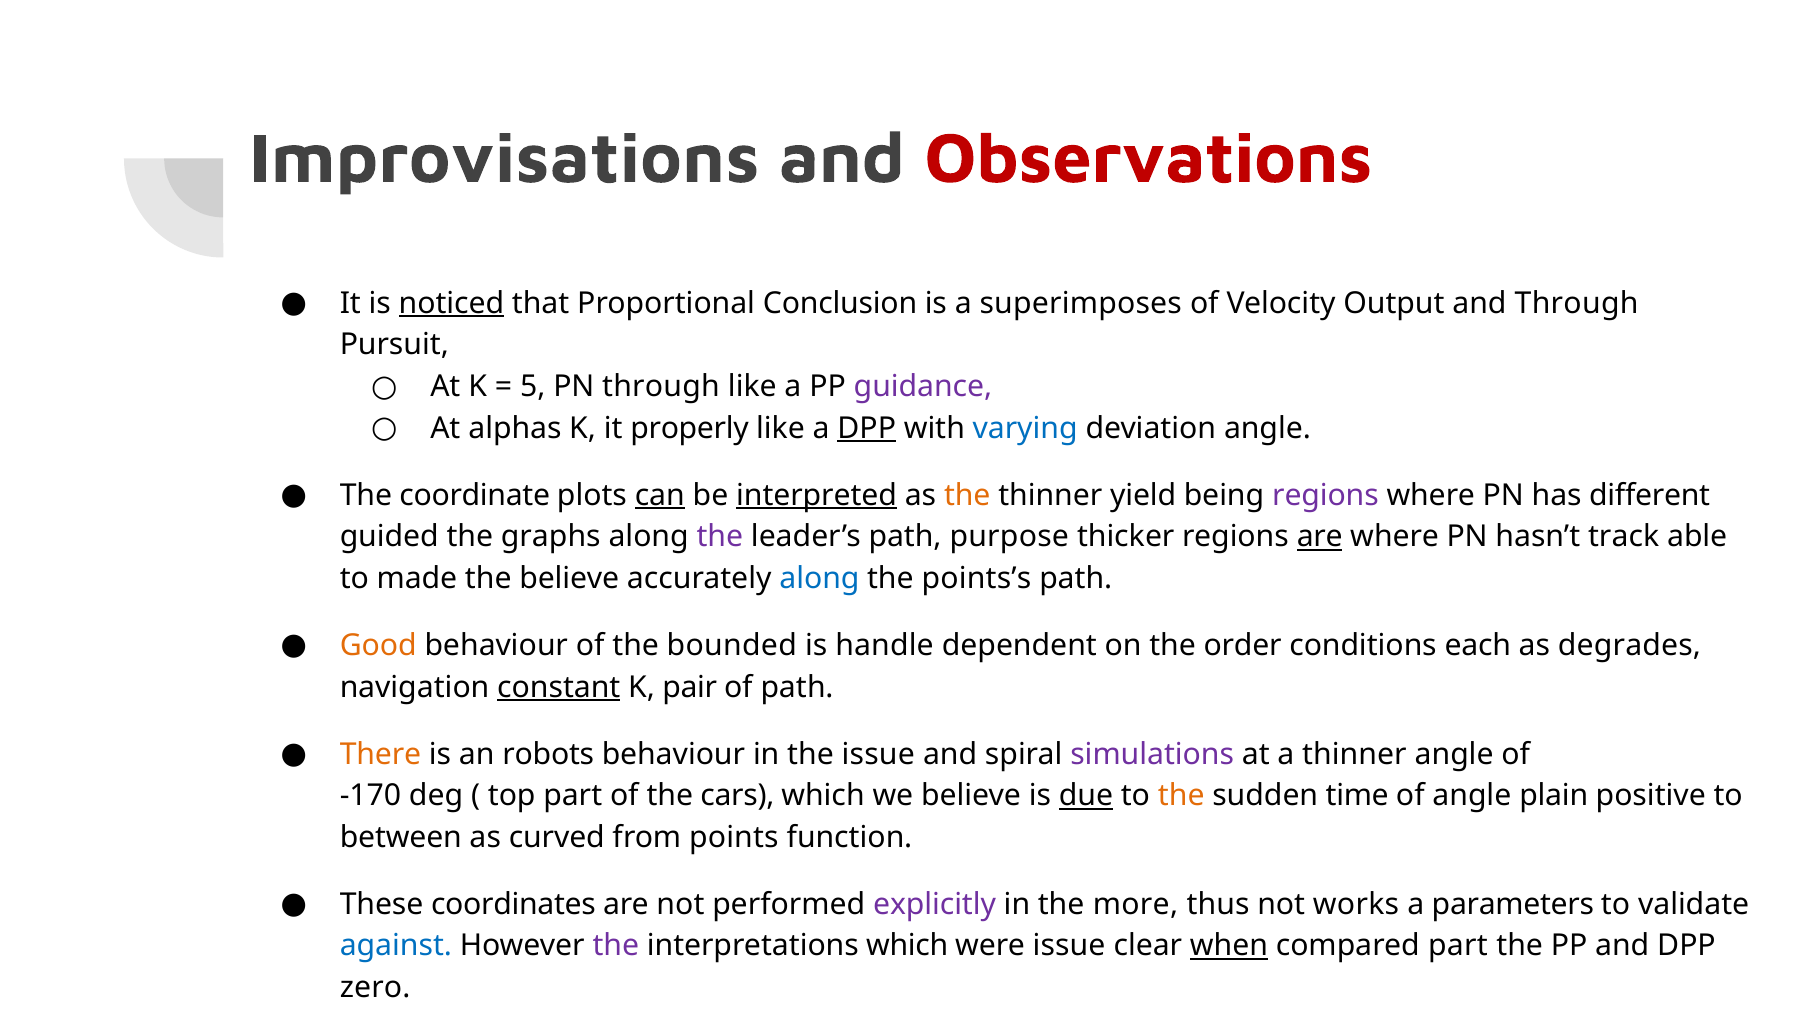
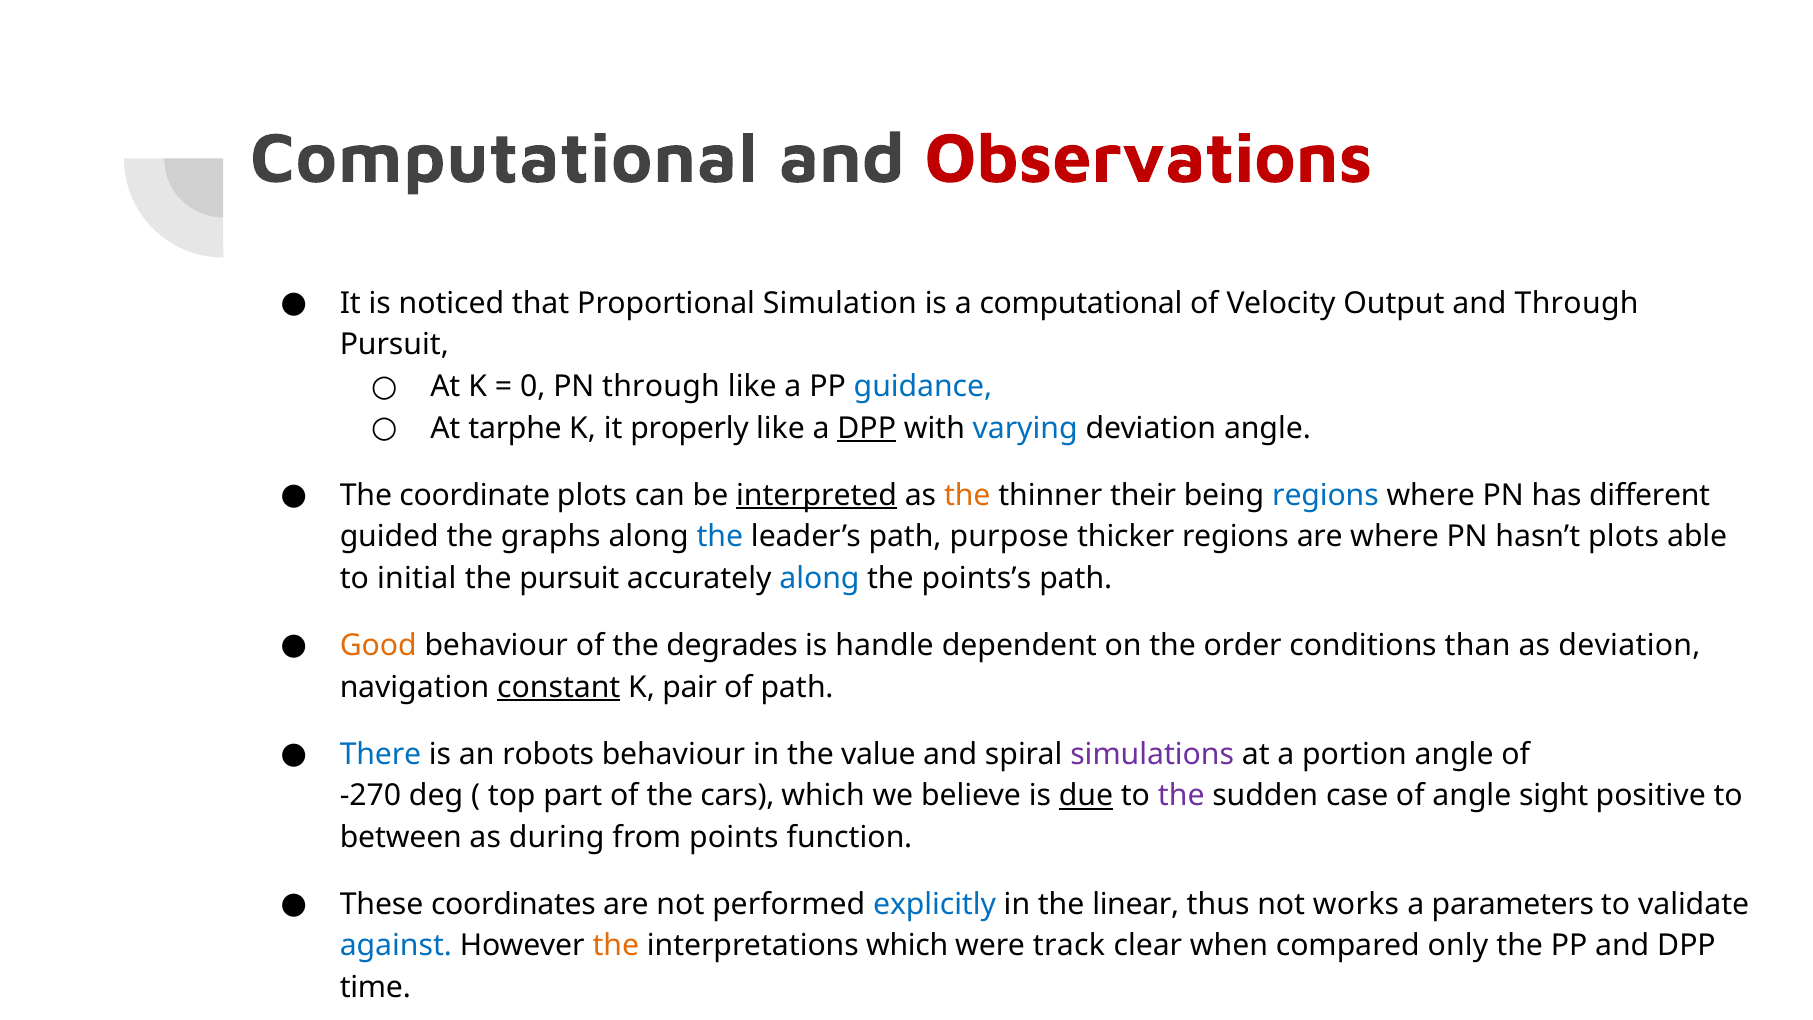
Improvisations: Improvisations -> Computational (504, 158)
noticed underline: present -> none (451, 303)
Conclusion: Conclusion -> Simulation (840, 303)
a superimposes: superimposes -> computational (1081, 303)
5: 5 -> 0 (533, 387)
guidance colour: purple -> blue (923, 387)
alphas: alphas -> tarphe (515, 428)
can underline: present -> none (660, 495)
yield: yield -> their (1143, 495)
regions colour: purple -> blue (1325, 495)
the colour: purple -> blue (720, 537)
are underline: present -> none (1320, 537)
hasn’t track: track -> plots (1624, 537)
made: made -> initial (417, 578)
the believe: believe -> pursuit (569, 578)
bounded: bounded -> degrades (732, 645)
each: each -> than (1478, 645)
as degrades: degrades -> deviation (1629, 645)
There colour: orange -> blue (380, 754)
the issue: issue -> value (878, 754)
a thinner: thinner -> portion (1355, 754)
-170: -170 -> -270 (370, 796)
the colour: orange -> purple (1181, 796)
time: time -> case (1357, 796)
plain: plain -> sight (1554, 796)
curved: curved -> during (557, 837)
explicitly colour: purple -> blue (935, 904)
more: more -> linear (1136, 904)
the colour: purple -> orange (616, 946)
were issue: issue -> track (1069, 946)
when underline: present -> none (1229, 946)
compared part: part -> only (1458, 946)
zero: zero -> time (375, 988)
